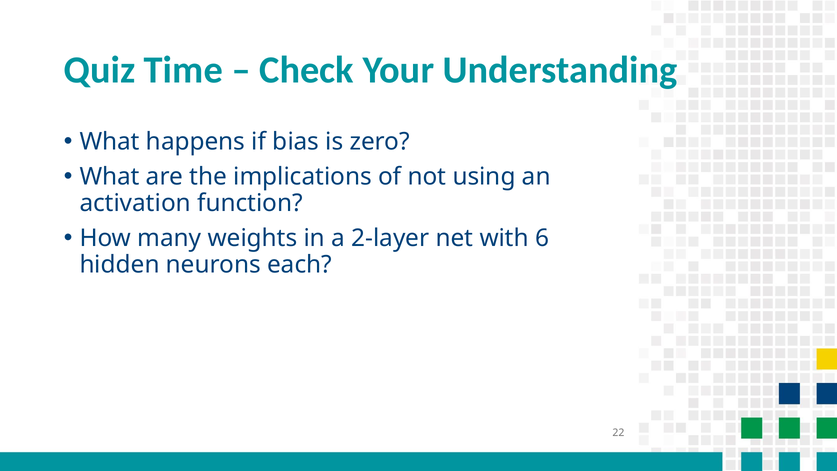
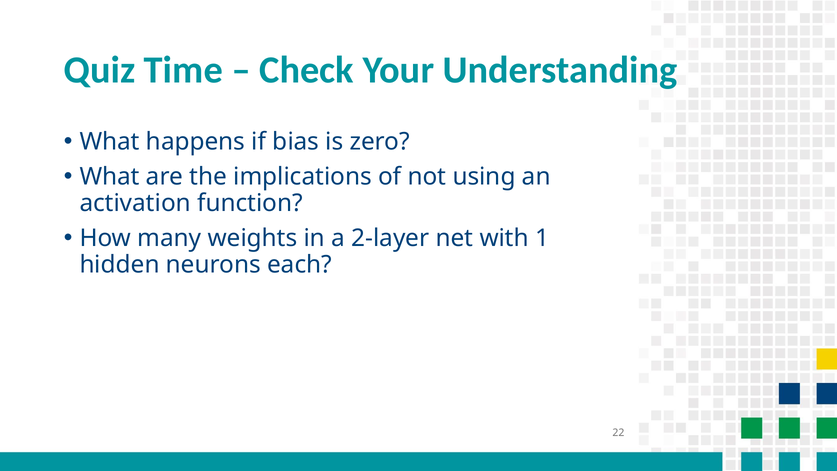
6: 6 -> 1 (542, 238)
